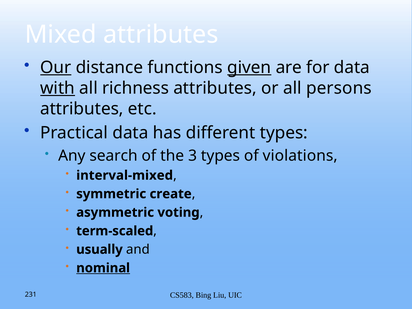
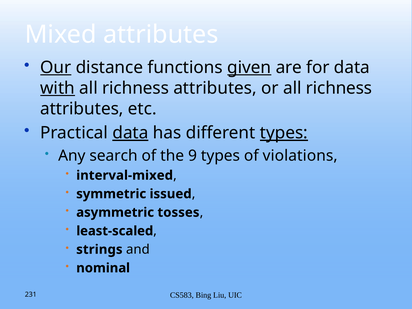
or all persons: persons -> richness (339, 88)
data underline: none -> present (130, 133)
types underline: none -> present (284, 133)
3: 3 -> 9 (193, 156)
create: create -> issued (171, 194)
voting: voting -> tosses (178, 212)
term-scaled: term-scaled -> least-scaled (115, 231)
usually: usually -> strings (99, 249)
nominal underline: present -> none (103, 268)
